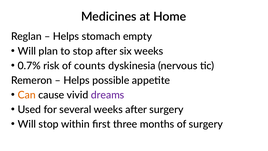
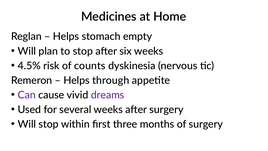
0.7%: 0.7% -> 4.5% (29, 66)
possible: possible -> through (111, 80)
Can colour: orange -> purple (27, 95)
